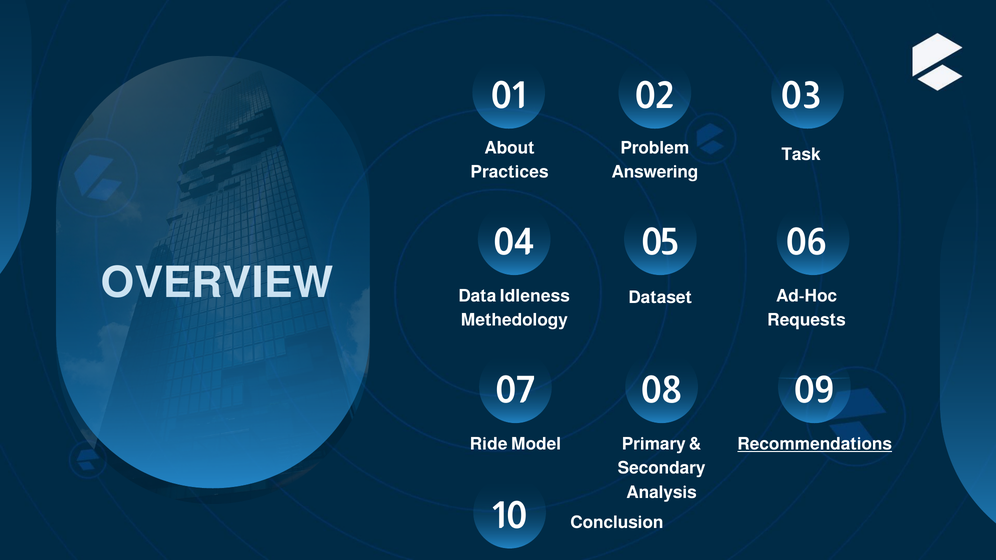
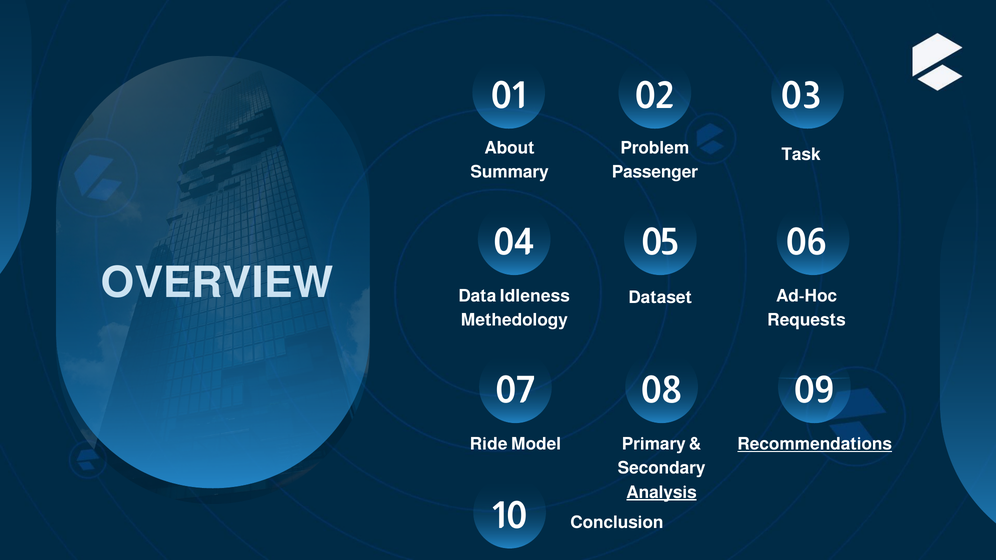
Practices: Practices -> Summary (510, 172)
Answering: Answering -> Passenger (655, 172)
Analysis underline: none -> present (662, 492)
